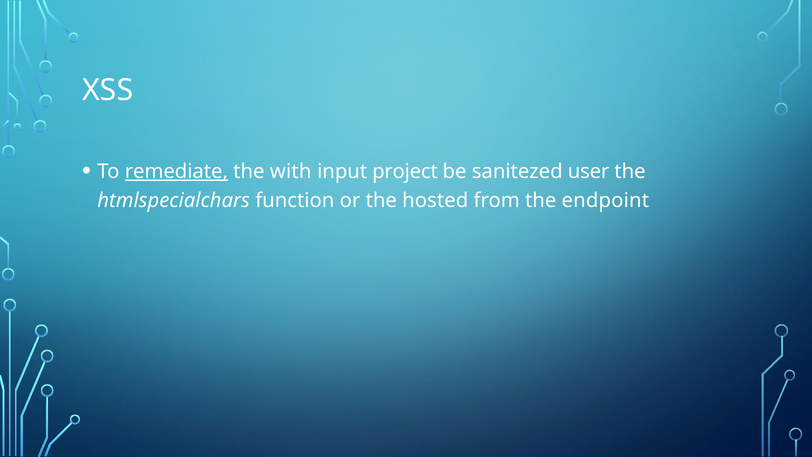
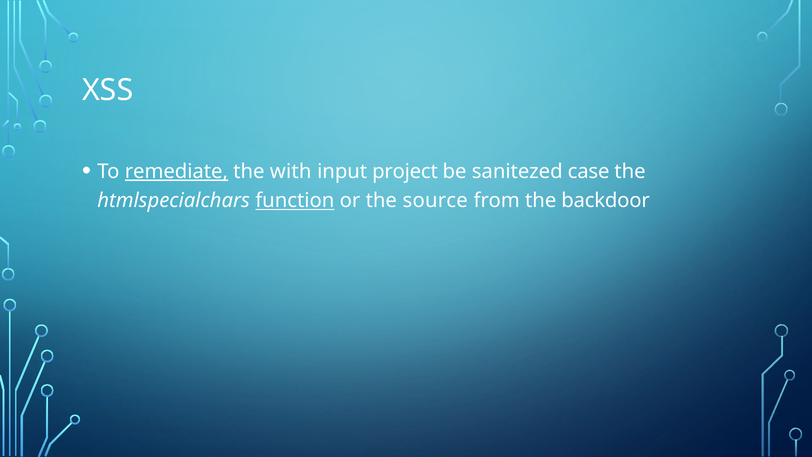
user: user -> case (589, 171)
function underline: none -> present (295, 201)
hosted: hosted -> source (435, 201)
endpoint: endpoint -> backdoor (606, 201)
